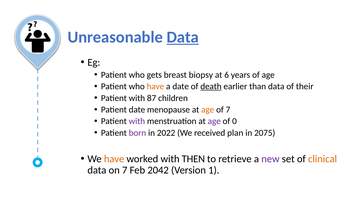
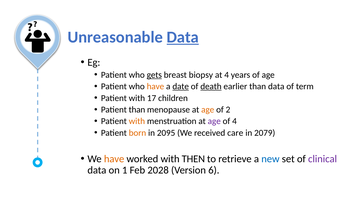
gets underline: none -> present (154, 75)
at 6: 6 -> 4 (227, 75)
date underline: none -> present (181, 86)
their: their -> term (305, 86)
87: 87 -> 17 (152, 98)
Patient date: date -> than (137, 109)
of 7: 7 -> 2 (228, 109)
with colour: purple -> orange (137, 121)
of 0: 0 -> 4 (235, 121)
born colour: purple -> orange (137, 133)
2022: 2022 -> 2095 (166, 133)
plan: plan -> care (235, 133)
2075: 2075 -> 2079 (265, 133)
new colour: purple -> blue (270, 158)
clinical colour: orange -> purple (323, 158)
on 7: 7 -> 1 (125, 170)
2042: 2042 -> 2028 (158, 170)
1: 1 -> 6 (214, 170)
